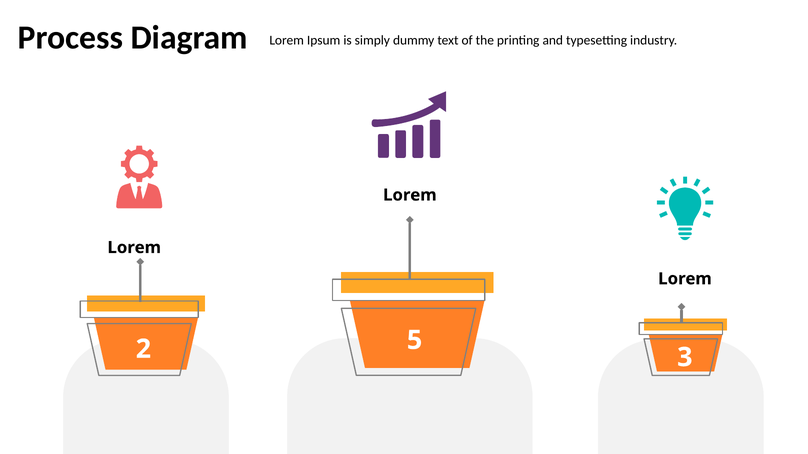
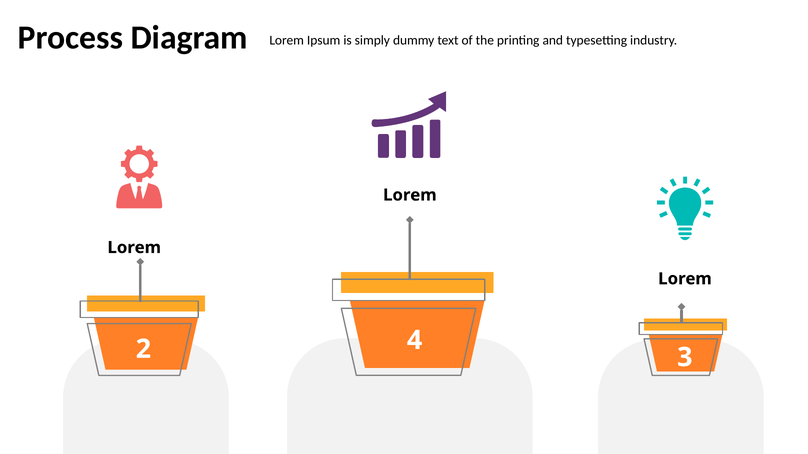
5: 5 -> 4 (415, 340)
